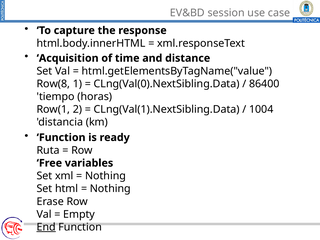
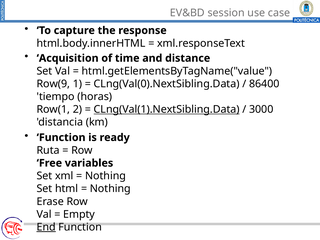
Row(8: Row(8 -> Row(9 (53, 84)
CLng(Val(1).NextSibling.Data underline: none -> present (167, 109)
1004: 1004 -> 3000 (261, 109)
